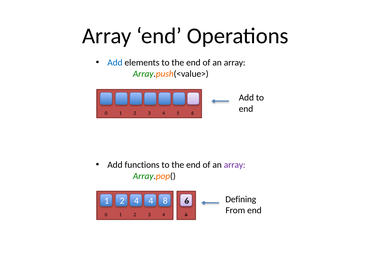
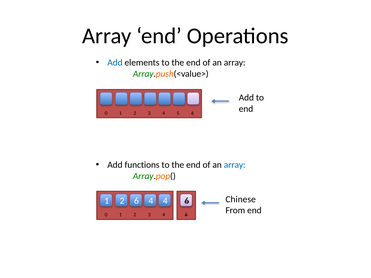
array colour: purple -> blue (235, 165)
2 4: 4 -> 6 (136, 201)
4 8: 8 -> 4 (165, 201)
Defining: Defining -> Chinese (241, 199)
